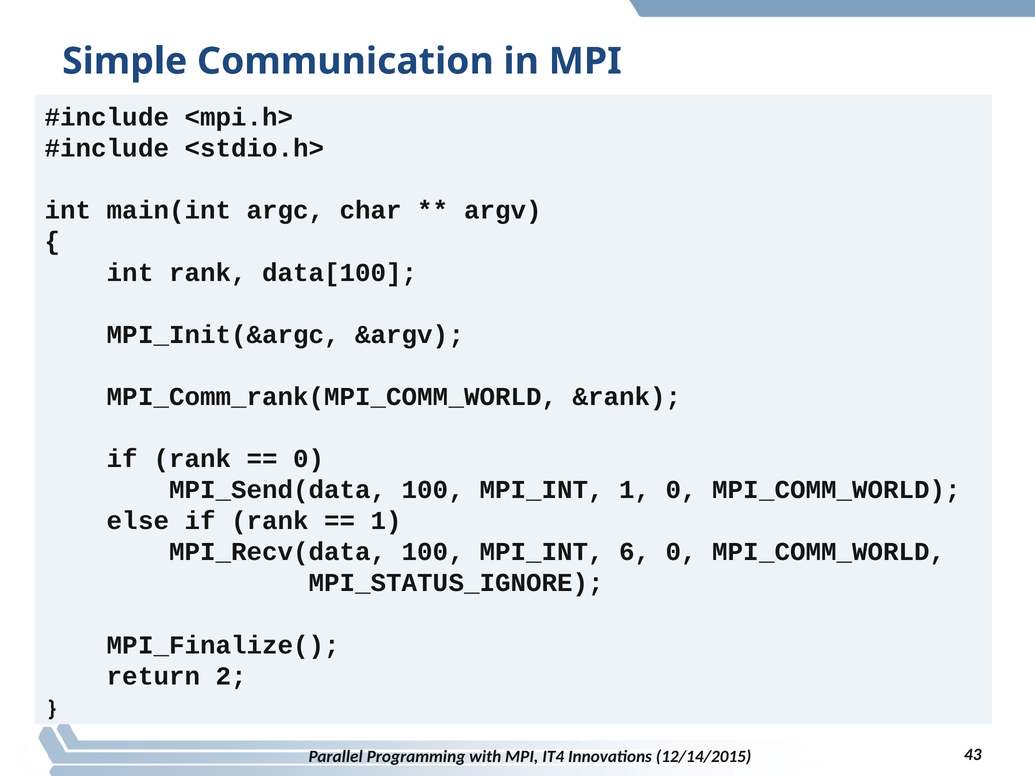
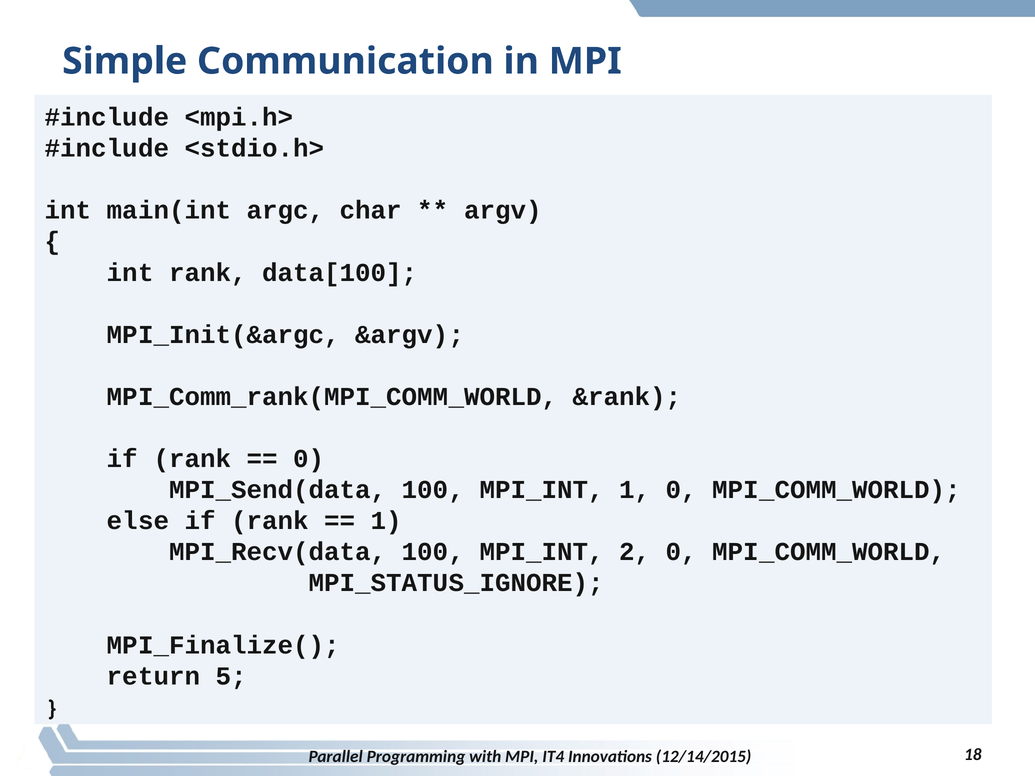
6: 6 -> 2 (635, 552)
2: 2 -> 5 (231, 676)
43: 43 -> 18 (973, 755)
